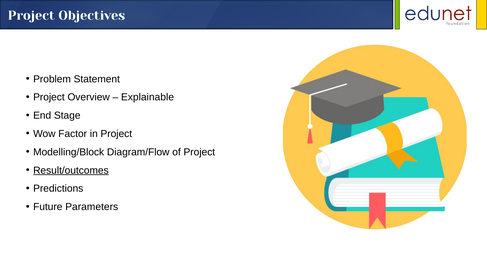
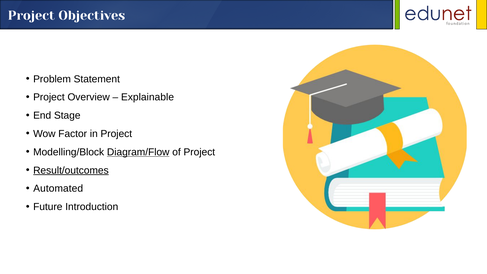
Diagram/Flow underline: none -> present (138, 152)
Predictions: Predictions -> Automated (58, 189)
Parameters: Parameters -> Introduction (92, 207)
